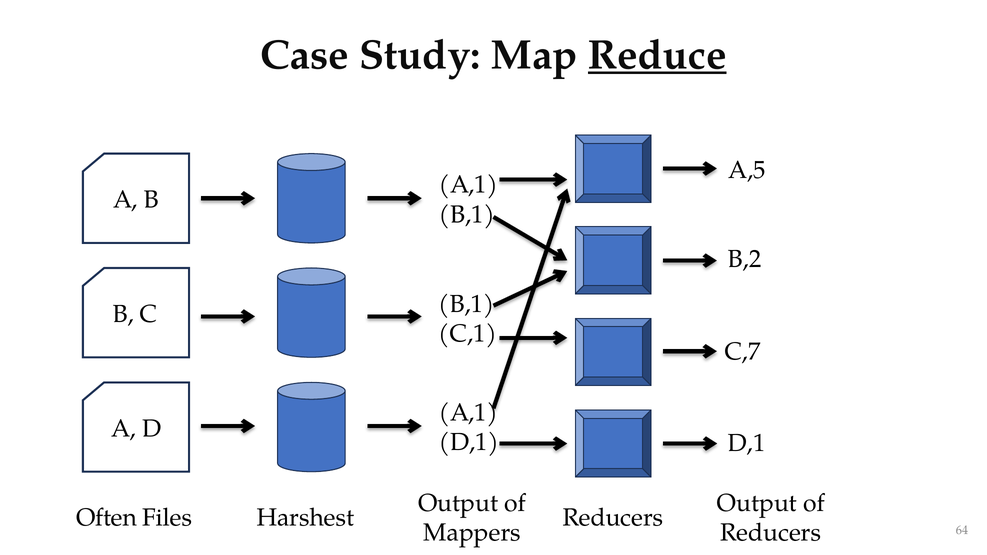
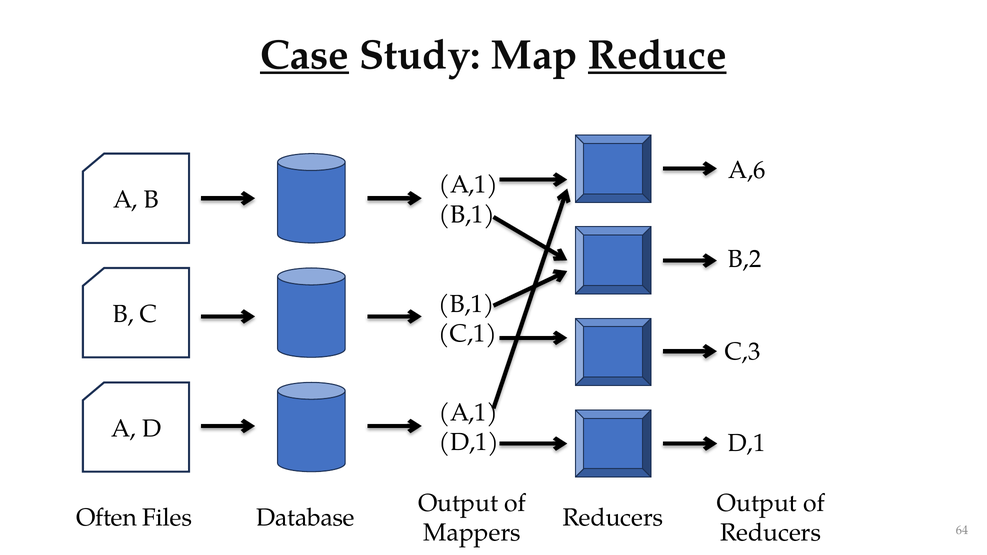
Case underline: none -> present (305, 55)
A,5: A,5 -> A,6 (747, 170)
C,7: C,7 -> C,3 (742, 352)
Harshest: Harshest -> Database (305, 518)
